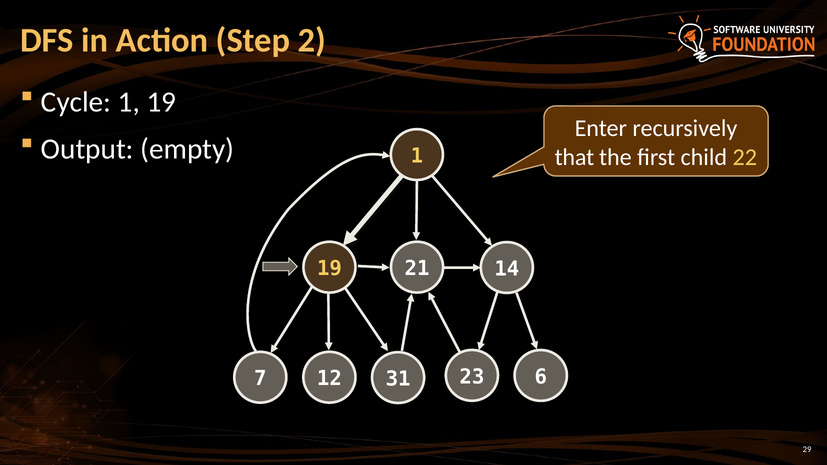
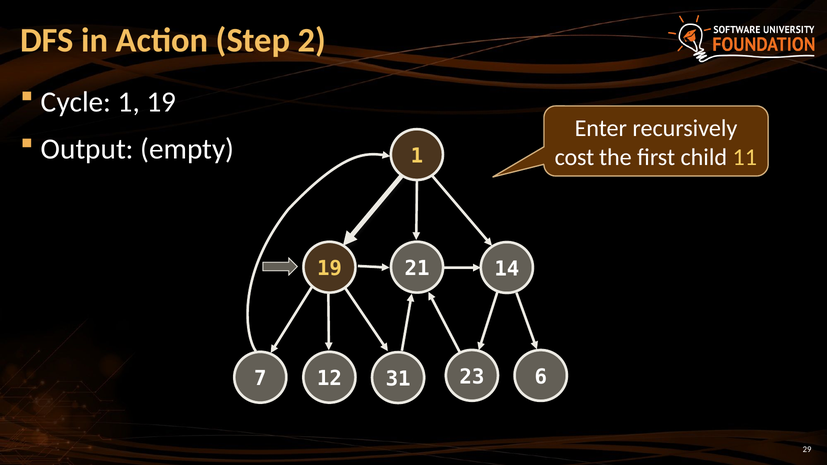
that: that -> cost (574, 157)
22: 22 -> 11 (745, 157)
